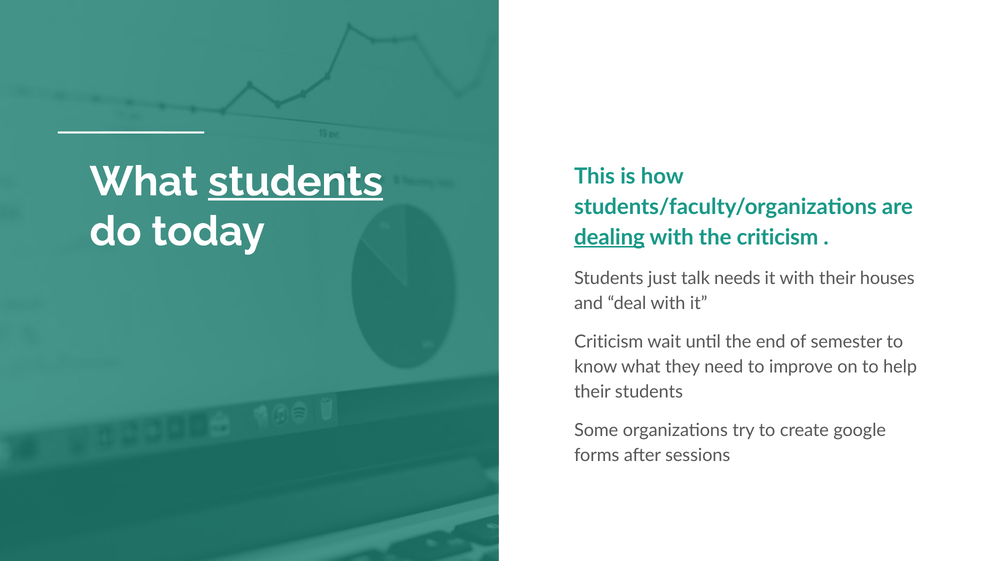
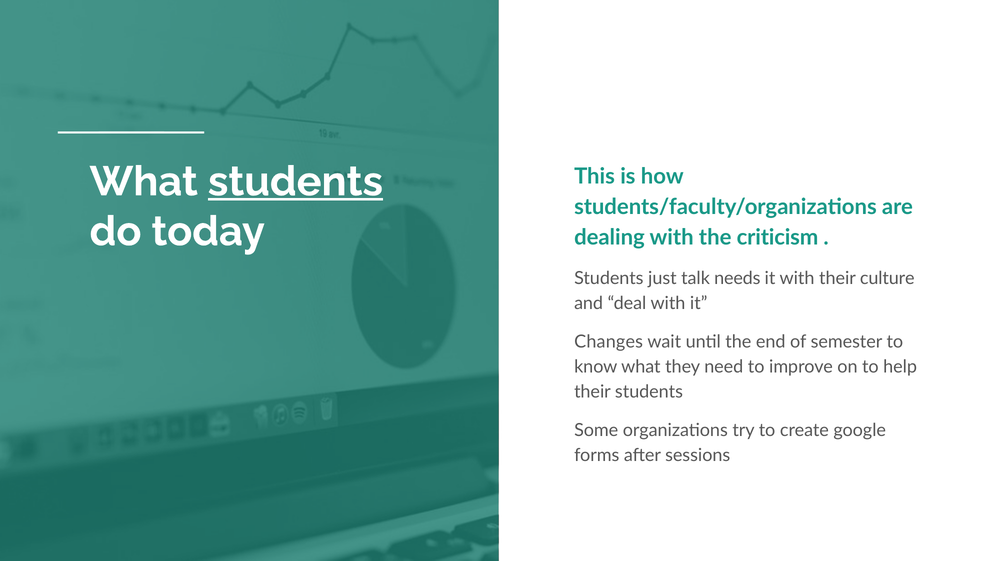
dealing underline: present -> none (609, 237)
houses: houses -> culture (887, 278)
Criticism: Criticism -> Changes (609, 342)
